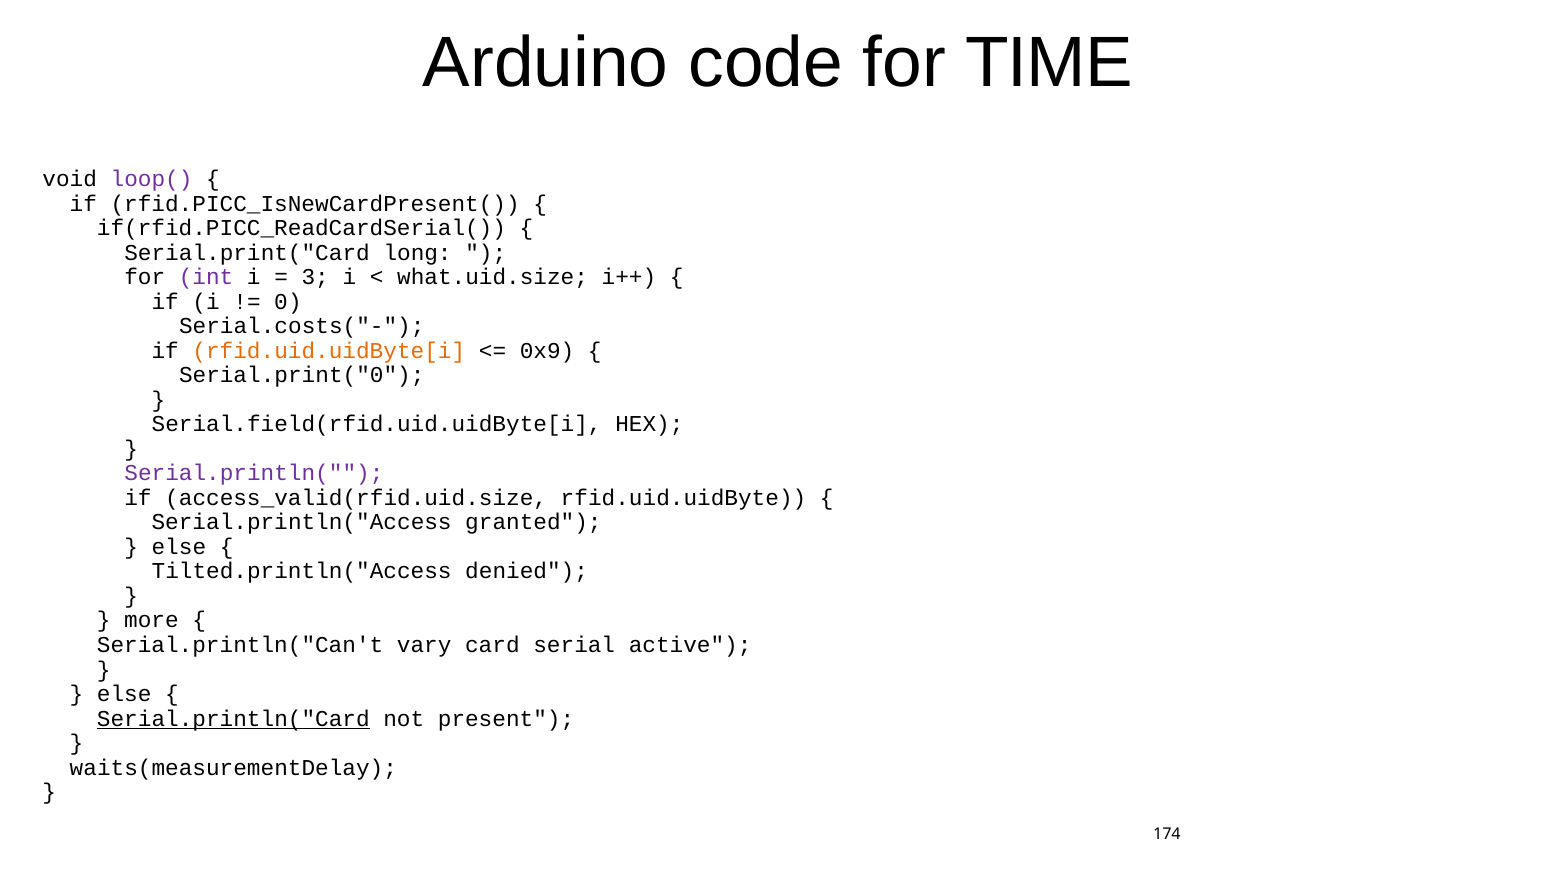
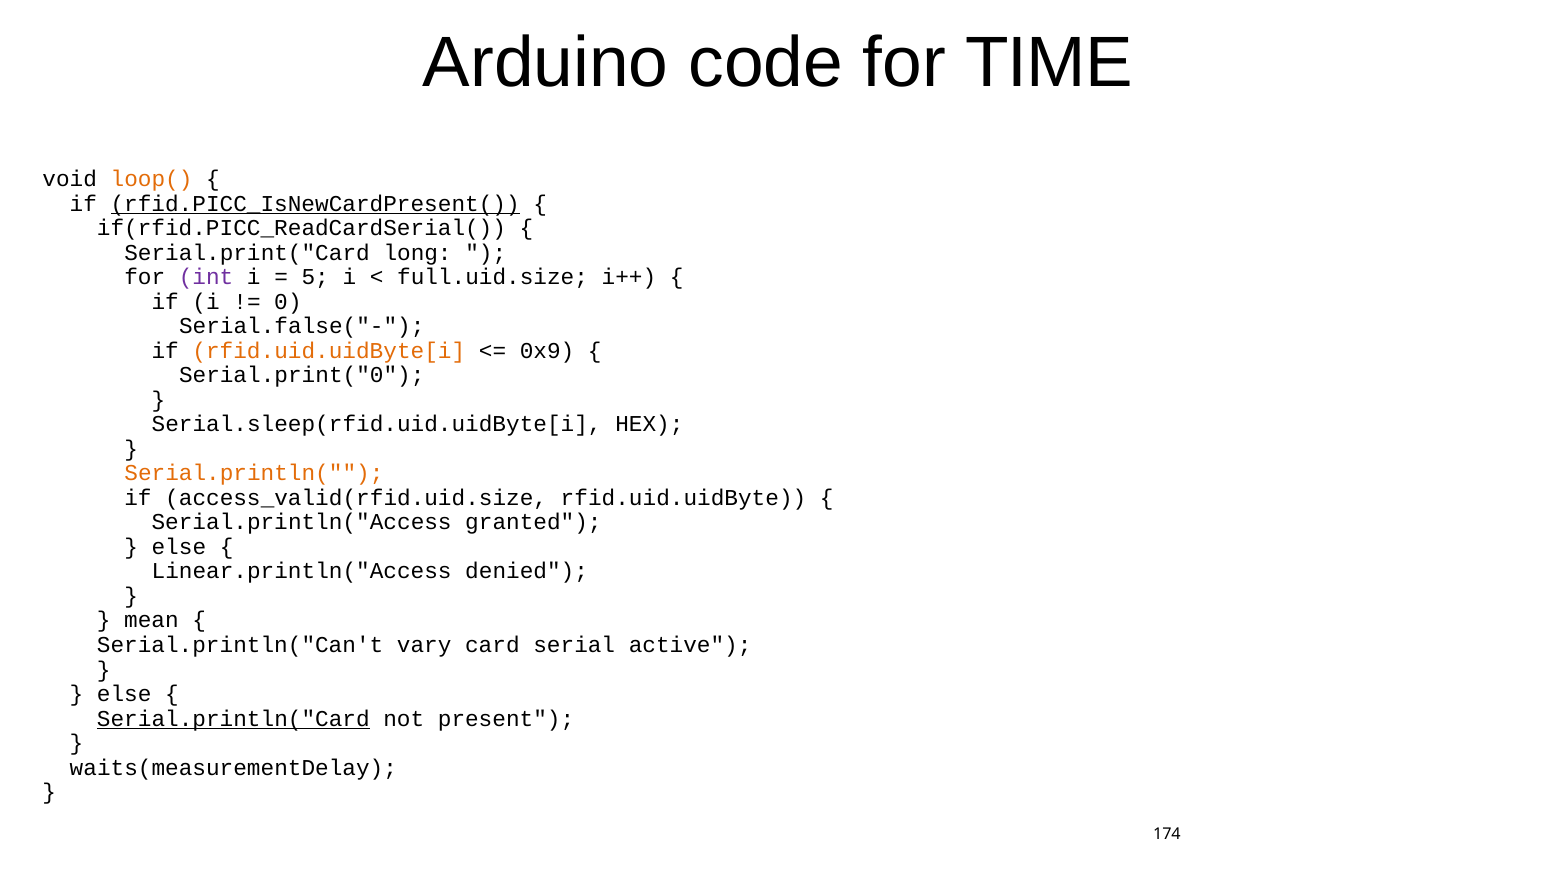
loop( colour: purple -> orange (152, 179)
rfid.PICC_IsNewCardPresent( underline: none -> present (315, 204)
3: 3 -> 5 (315, 277)
what.uid.size: what.uid.size -> full.uid.size (493, 277)
Serial.costs("-: Serial.costs("- -> Serial.false("- (302, 326)
Serial.field(rfid.uid.uidByte[i: Serial.field(rfid.uid.uidByte[i -> Serial.sleep(rfid.uid.uidByte[i (377, 424)
Serial.println( colour: purple -> orange (254, 473)
Tilted.println("Access: Tilted.println("Access -> Linear.println("Access (302, 572)
more: more -> mean (151, 621)
